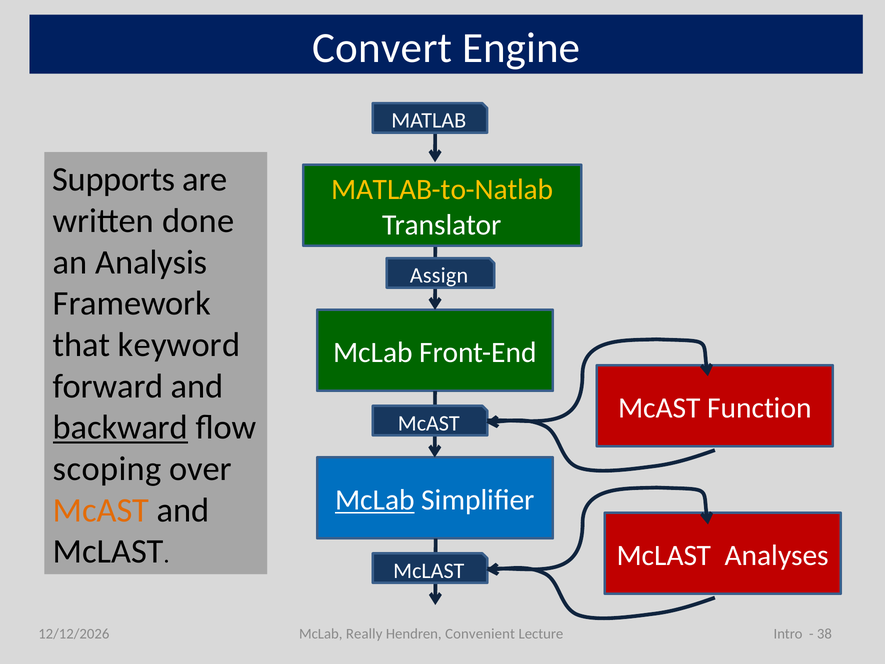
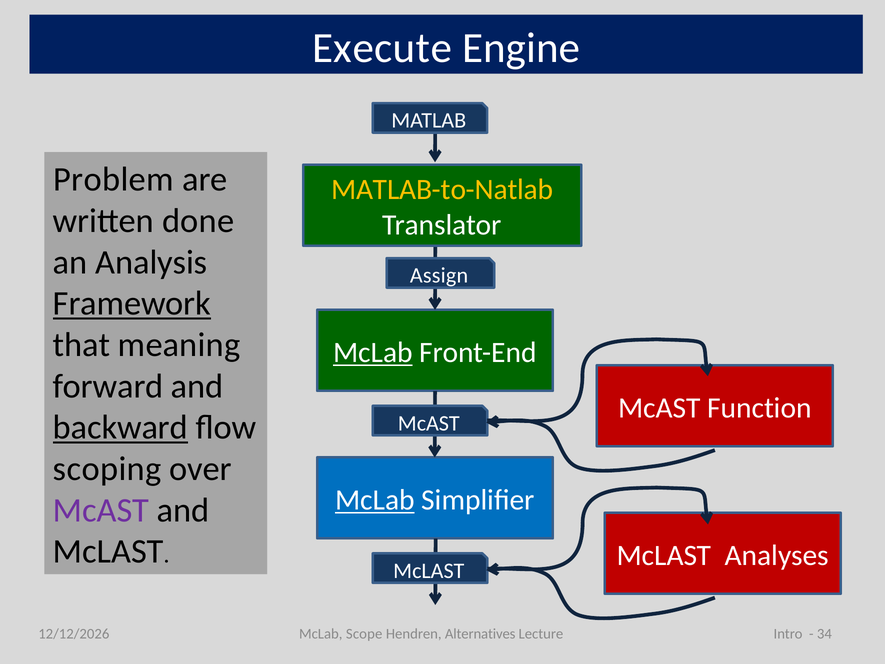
Convert: Convert -> Execute (382, 48)
Supports: Supports -> Problem (113, 179)
Framework underline: none -> present (132, 303)
keyword: keyword -> meaning (179, 345)
McLab underline: none -> present (373, 352)
McAST colour: orange -> purple (101, 510)
38: 38 -> 34 (824, 634)
Really: Really -> Scope (364, 634)
Convenient: Convenient -> Alternatives (480, 634)
